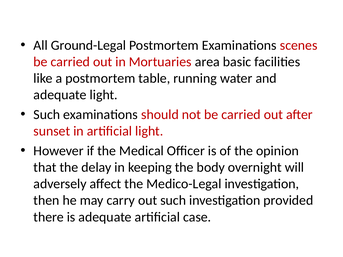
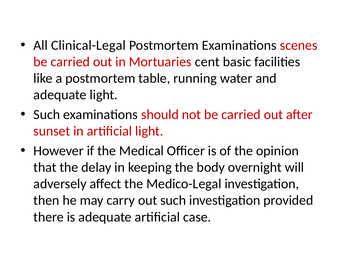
Ground-Legal: Ground-Legal -> Clinical-Legal (88, 45)
area: area -> cent (207, 62)
